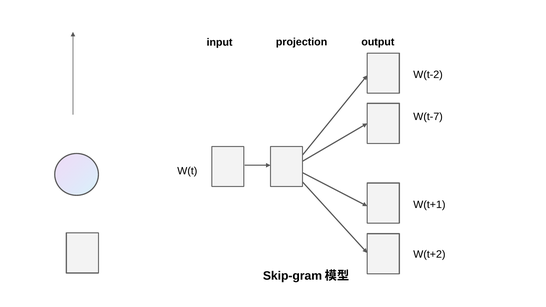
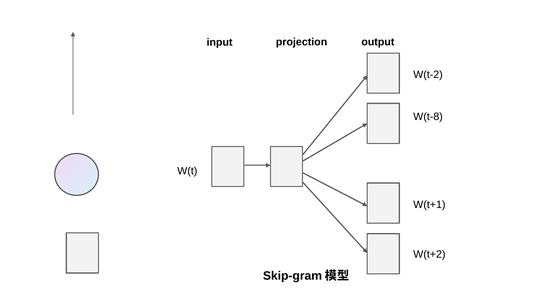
W(t-7: W(t-7 -> W(t-8 (428, 117)
